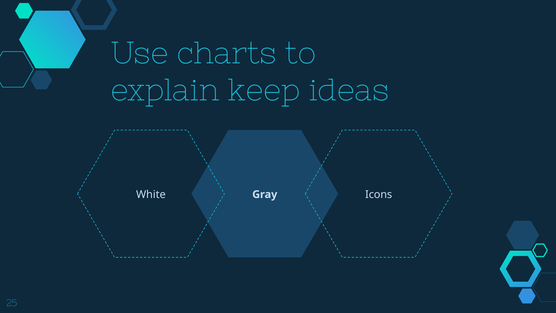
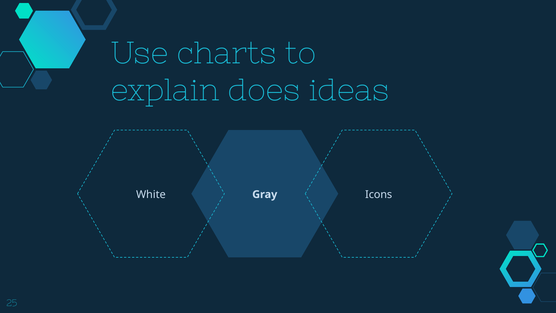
keep: keep -> does (264, 90)
